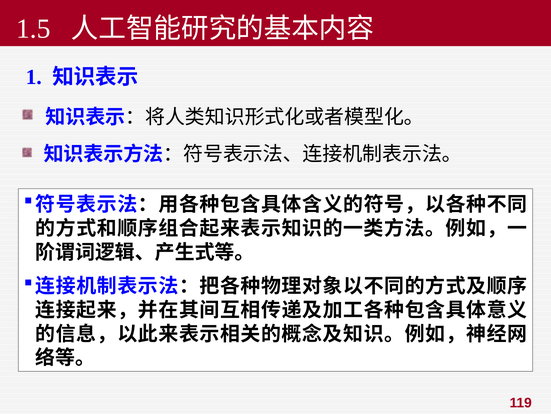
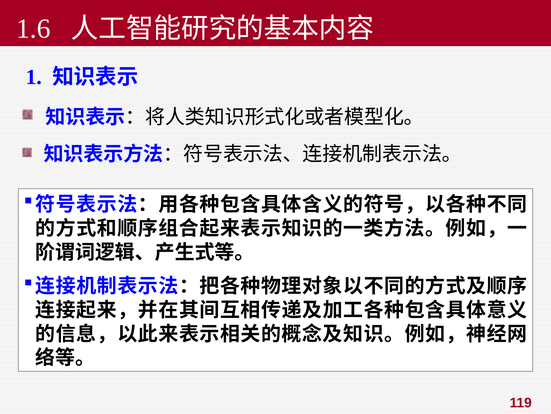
1.5: 1.5 -> 1.6 (33, 29)
